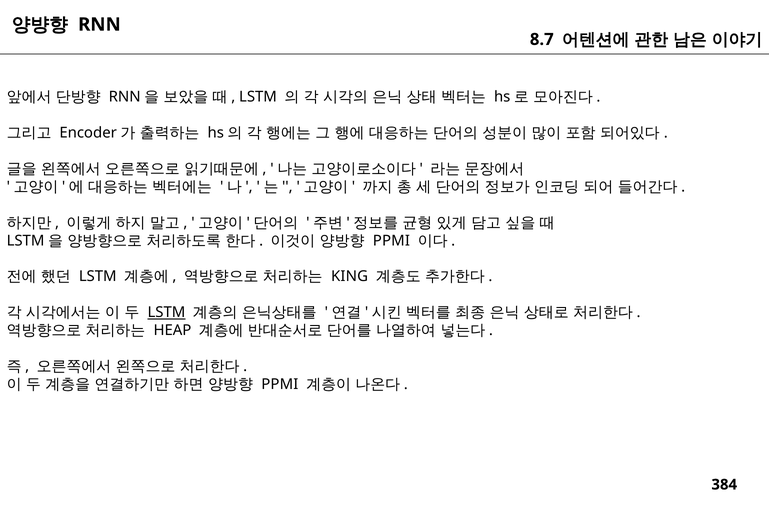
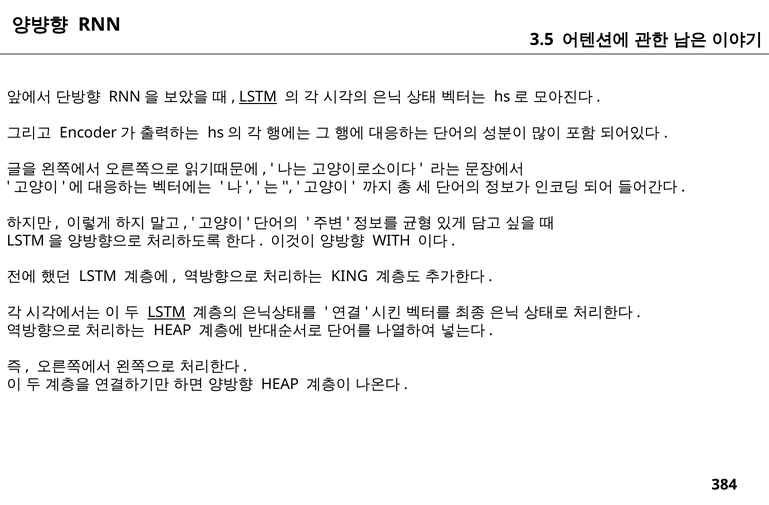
8.7: 8.7 -> 3.5 (542, 39)
LSTM underline: none -> present (258, 97)
PPMI: PPMI -> WITH (392, 241)
PPMI: PPMI -> HEAP (280, 384)
